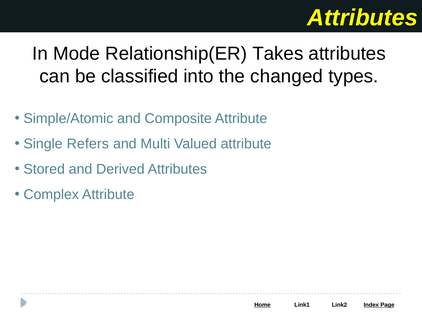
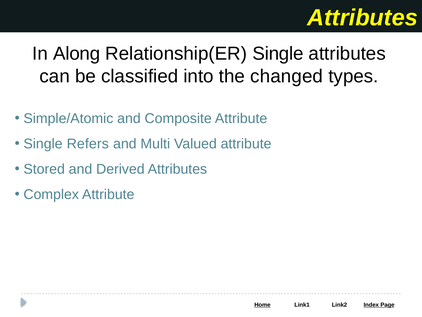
Mode: Mode -> Along (77, 54)
Relationship(ER Takes: Takes -> Single (278, 54)
